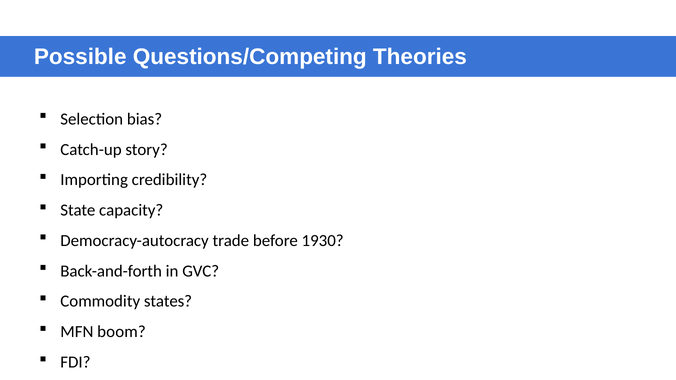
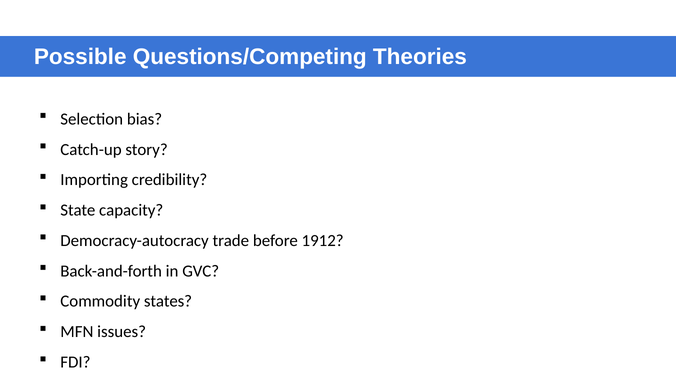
1930: 1930 -> 1912 (323, 241)
boom: boom -> issues (122, 332)
